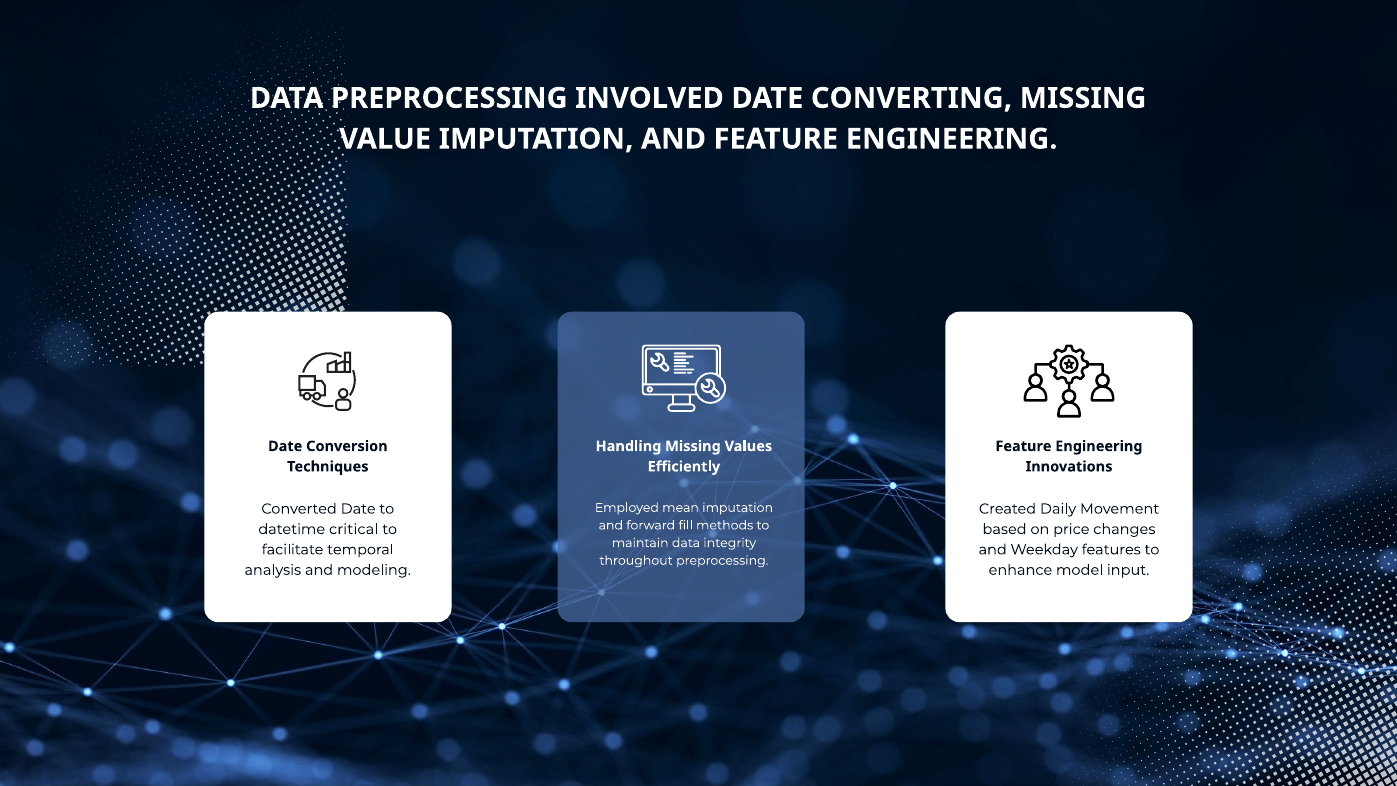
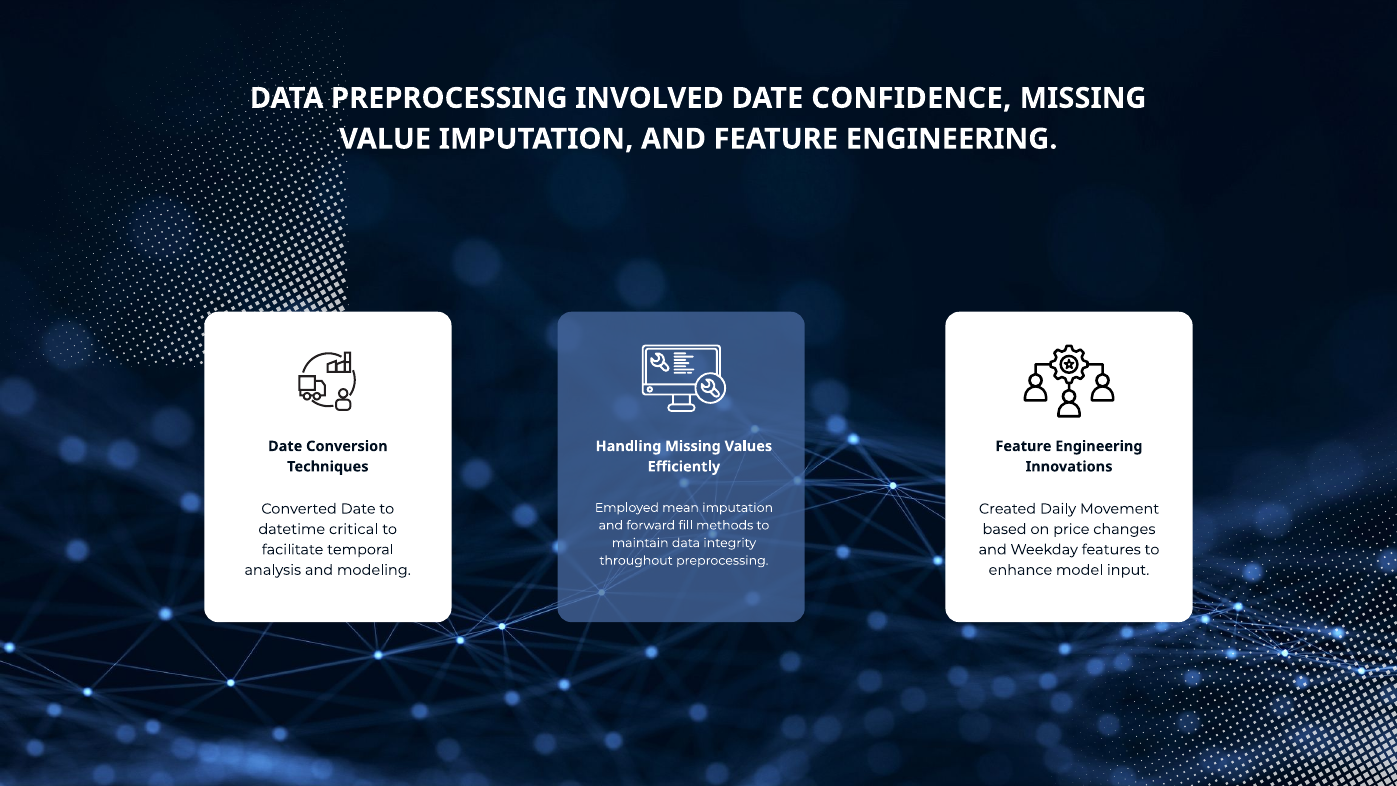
CONVERTING: CONVERTING -> CONFIDENCE (911, 98)
